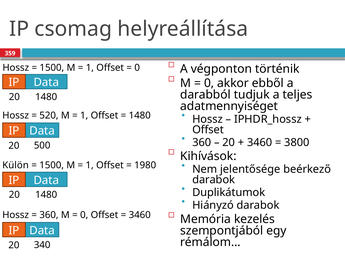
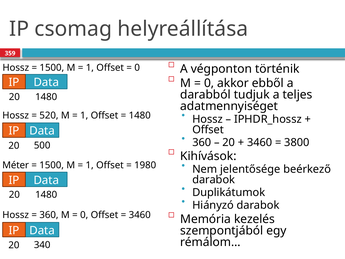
Külön: Külön -> Méter (16, 165)
